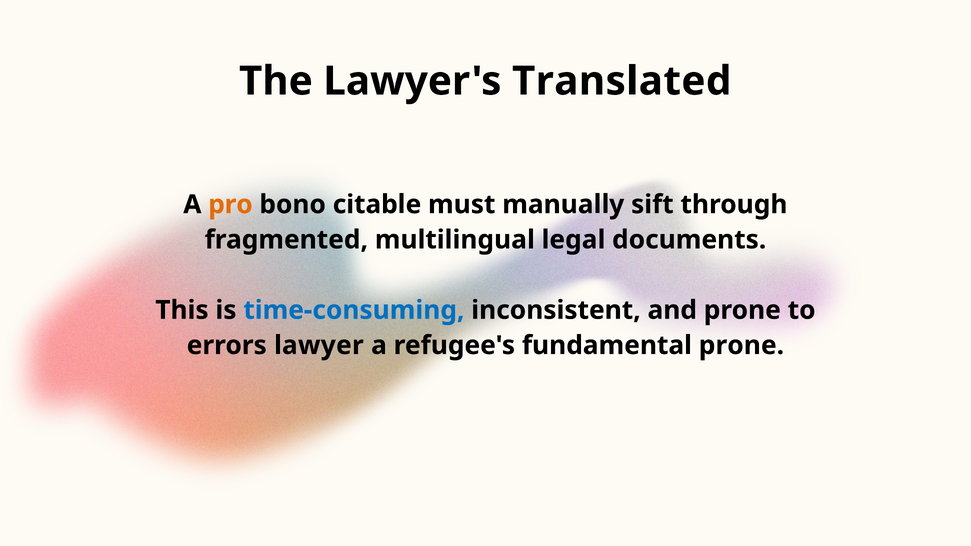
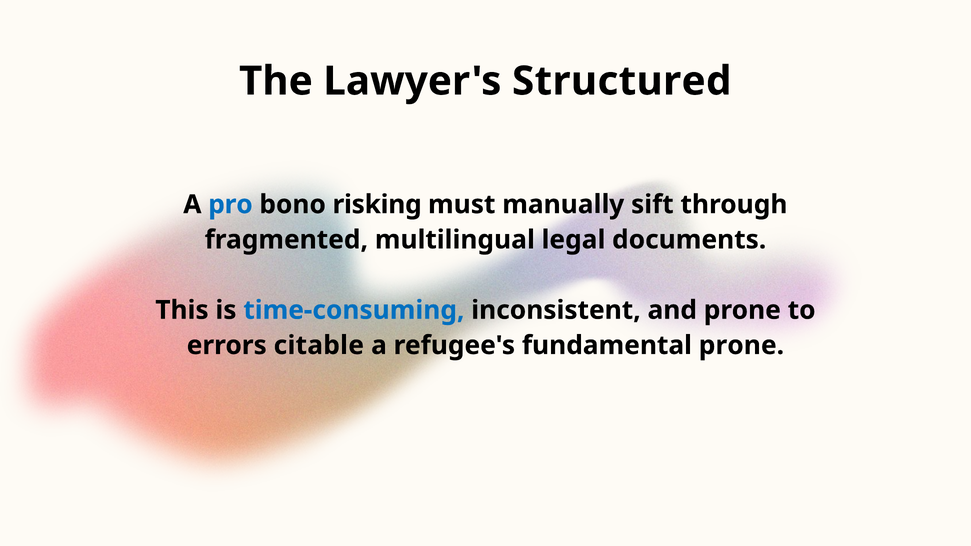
Translated: Translated -> Structured (622, 81)
pro colour: orange -> blue (230, 205)
citable: citable -> risking (377, 205)
lawyer: lawyer -> citable (319, 345)
